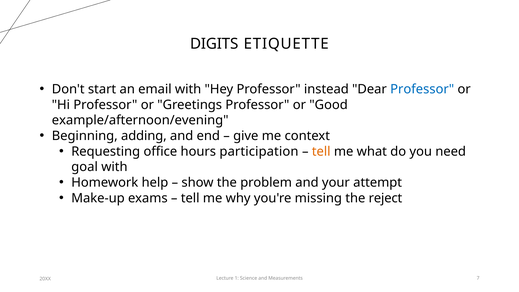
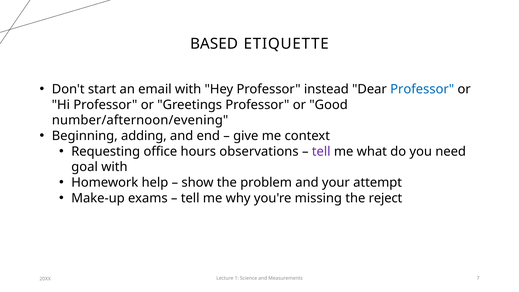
DIGITS: DIGITS -> BASED (214, 44)
example/afternoon/evening: example/afternoon/evening -> number/afternoon/evening (140, 120)
participation: participation -> observations (259, 151)
tell colour: orange -> purple (321, 151)
